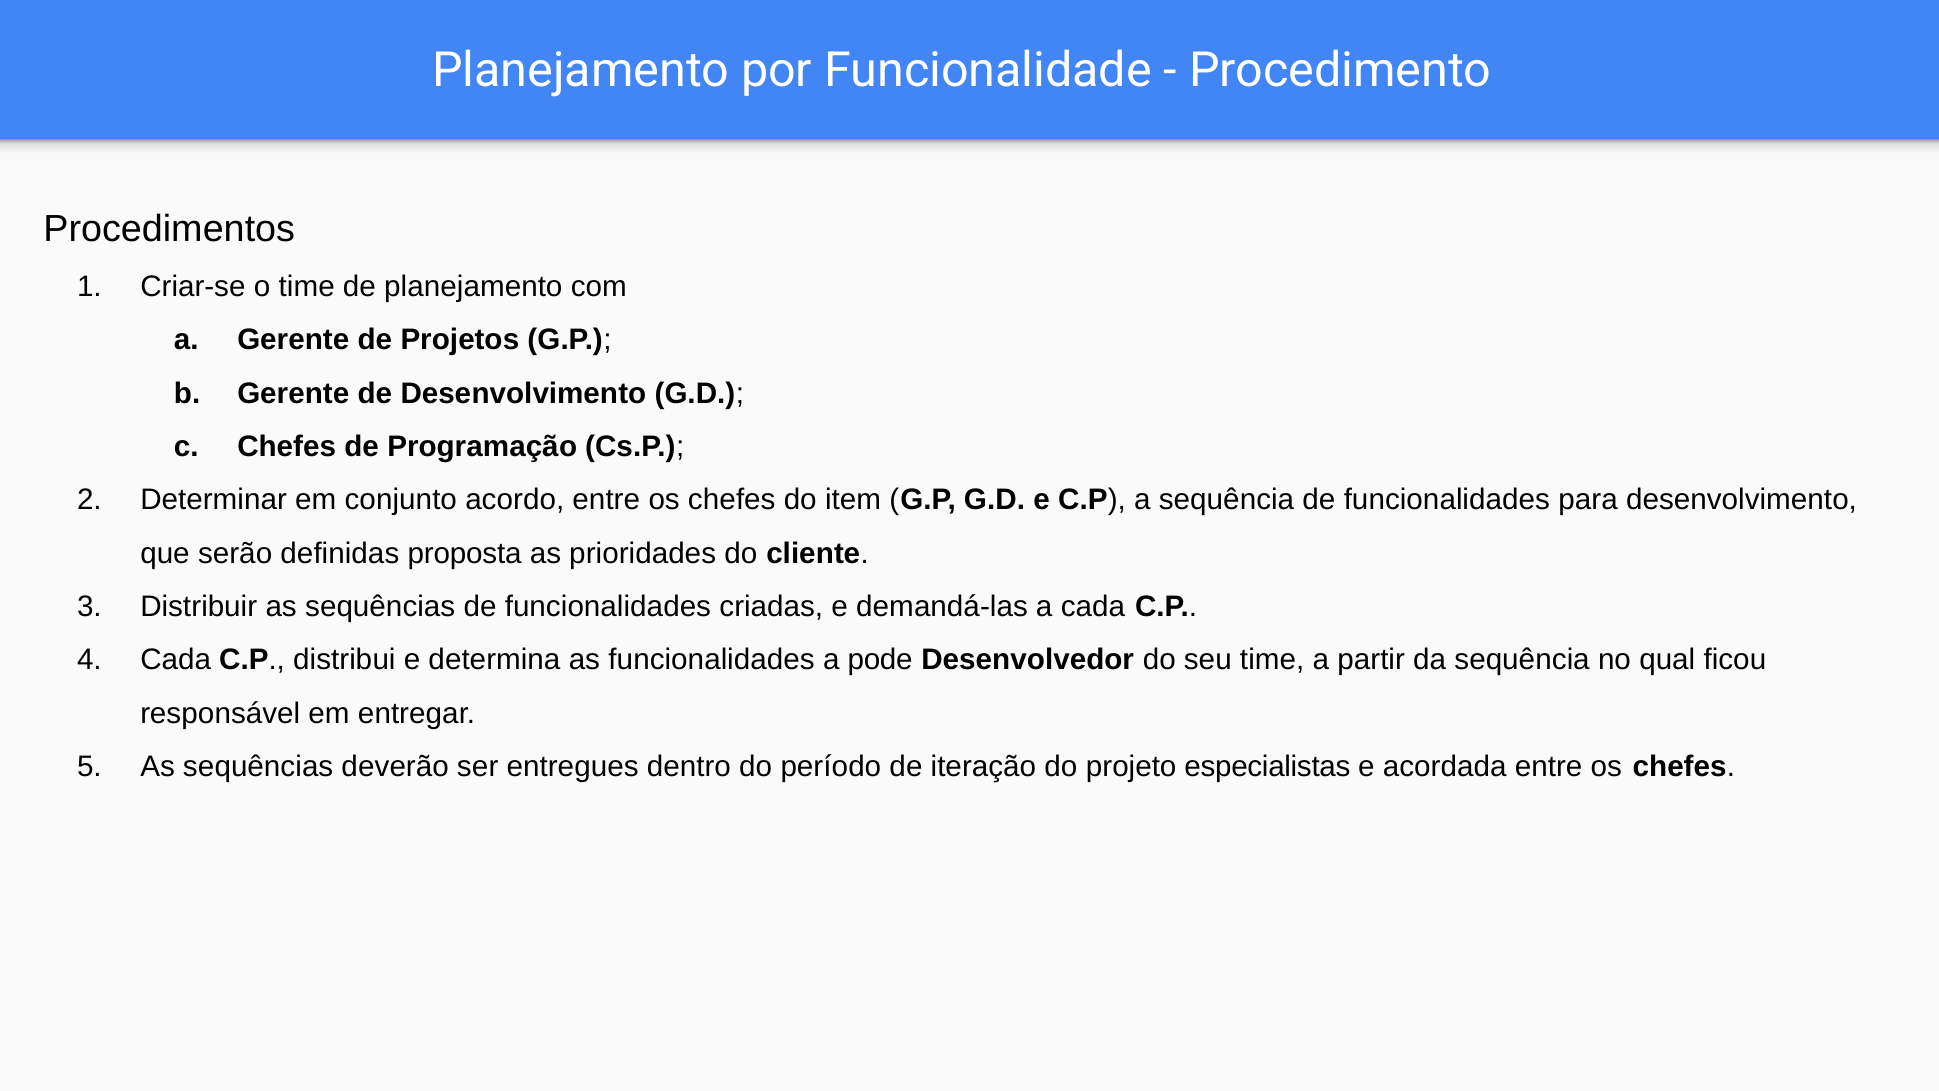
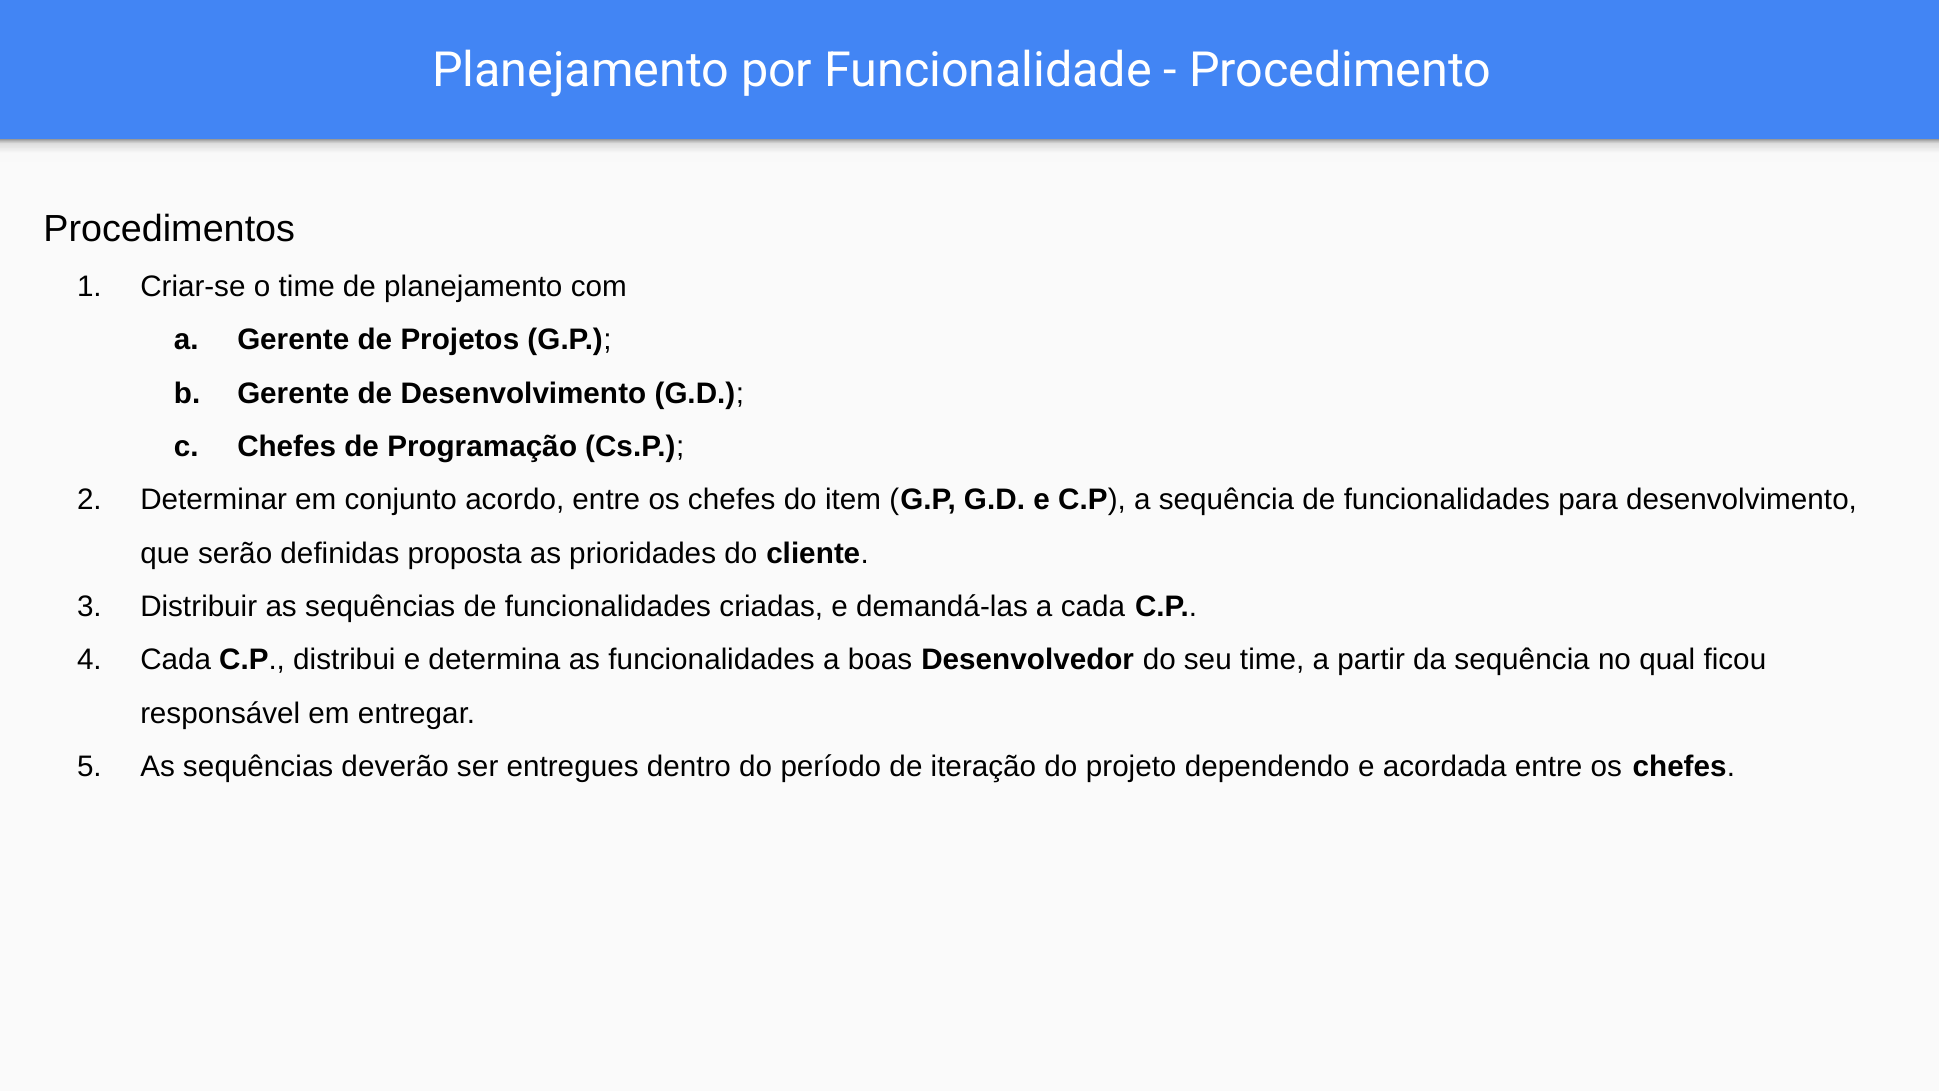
pode: pode -> boas (880, 660)
especialistas: especialistas -> dependendo (1267, 767)
